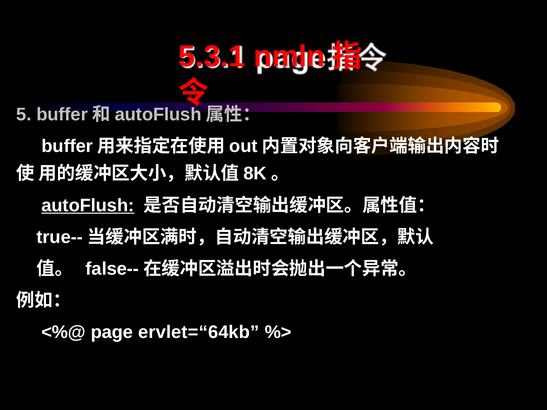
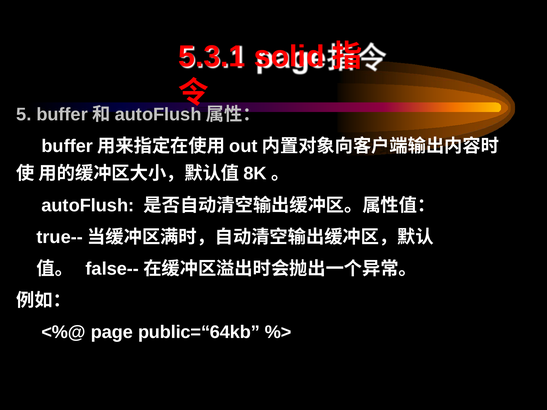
nmln: nmln -> solid (289, 57)
autoFlush underline: present -> none (88, 205)
ervlet=“64kb: ervlet=“64kb -> public=“64kb (199, 332)
